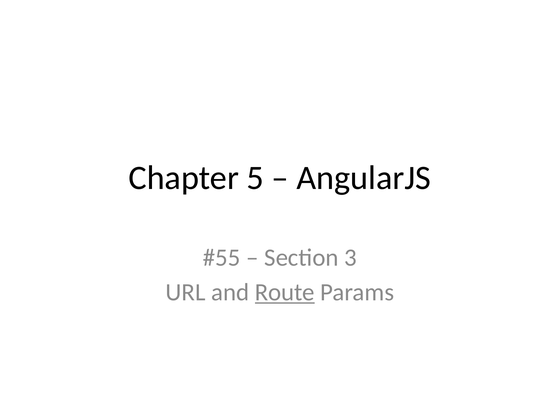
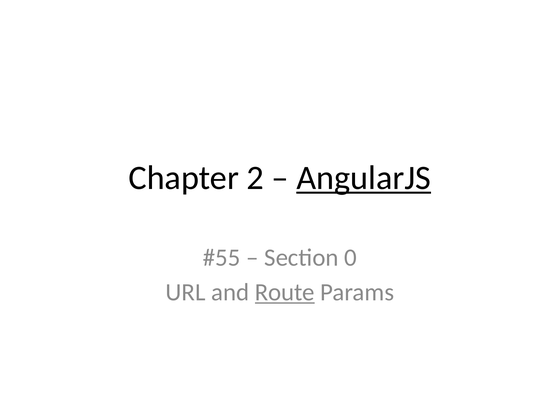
5: 5 -> 2 (255, 178)
AngularJS underline: none -> present (364, 178)
3: 3 -> 0 (350, 257)
